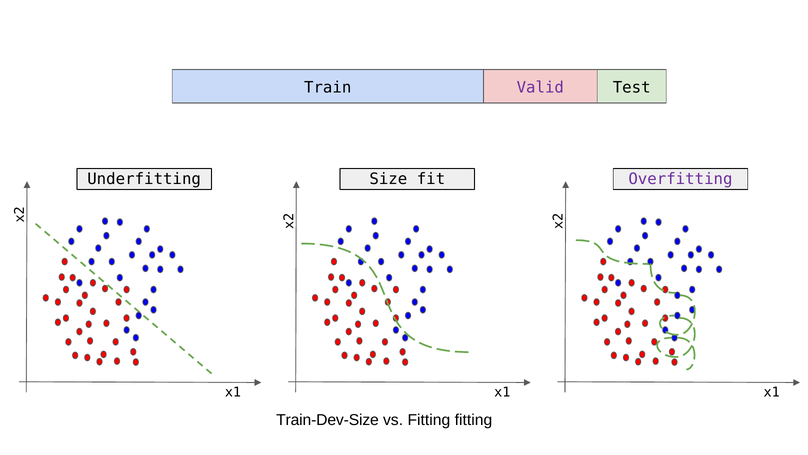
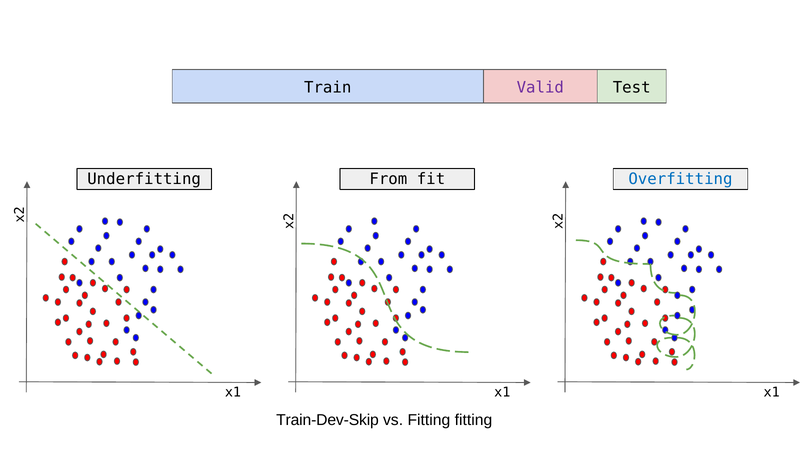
Size: Size -> From (388, 179)
Overfitting colour: purple -> blue (680, 179)
Train-Dev-Size: Train-Dev-Size -> Train-Dev-Skip (327, 420)
